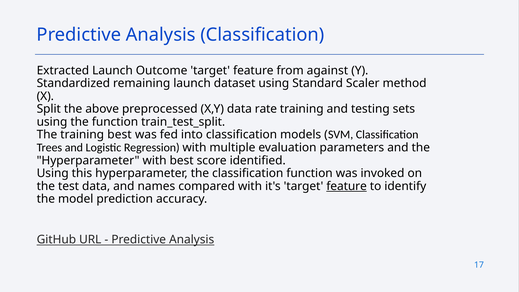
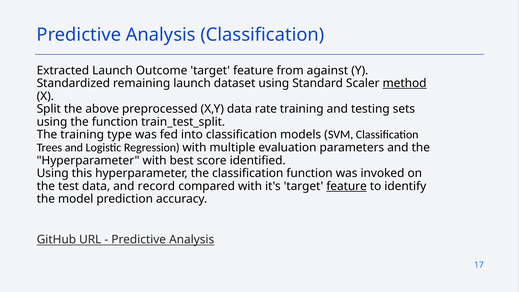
method underline: none -> present (405, 83)
training best: best -> type (120, 135)
names: names -> record (156, 186)
